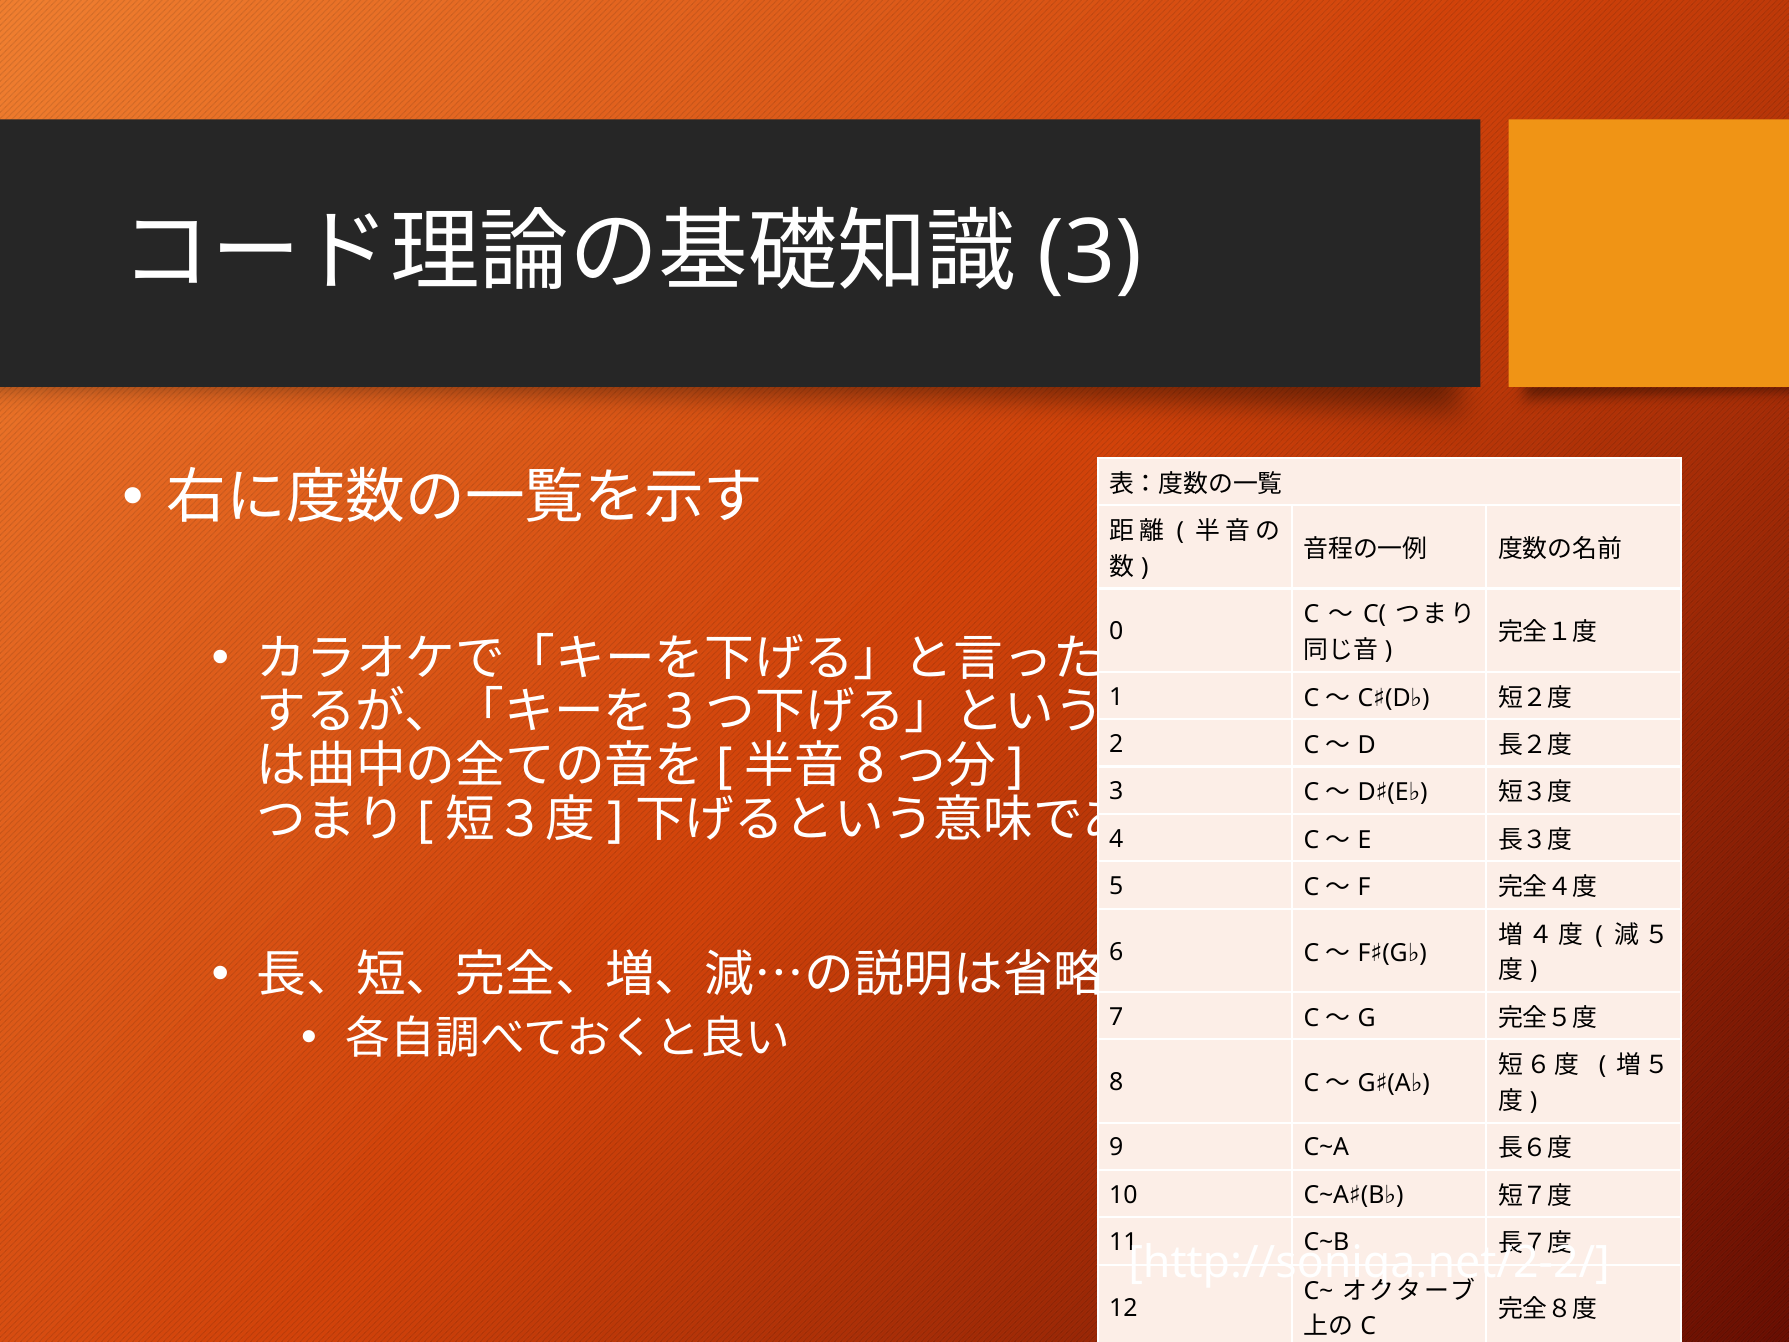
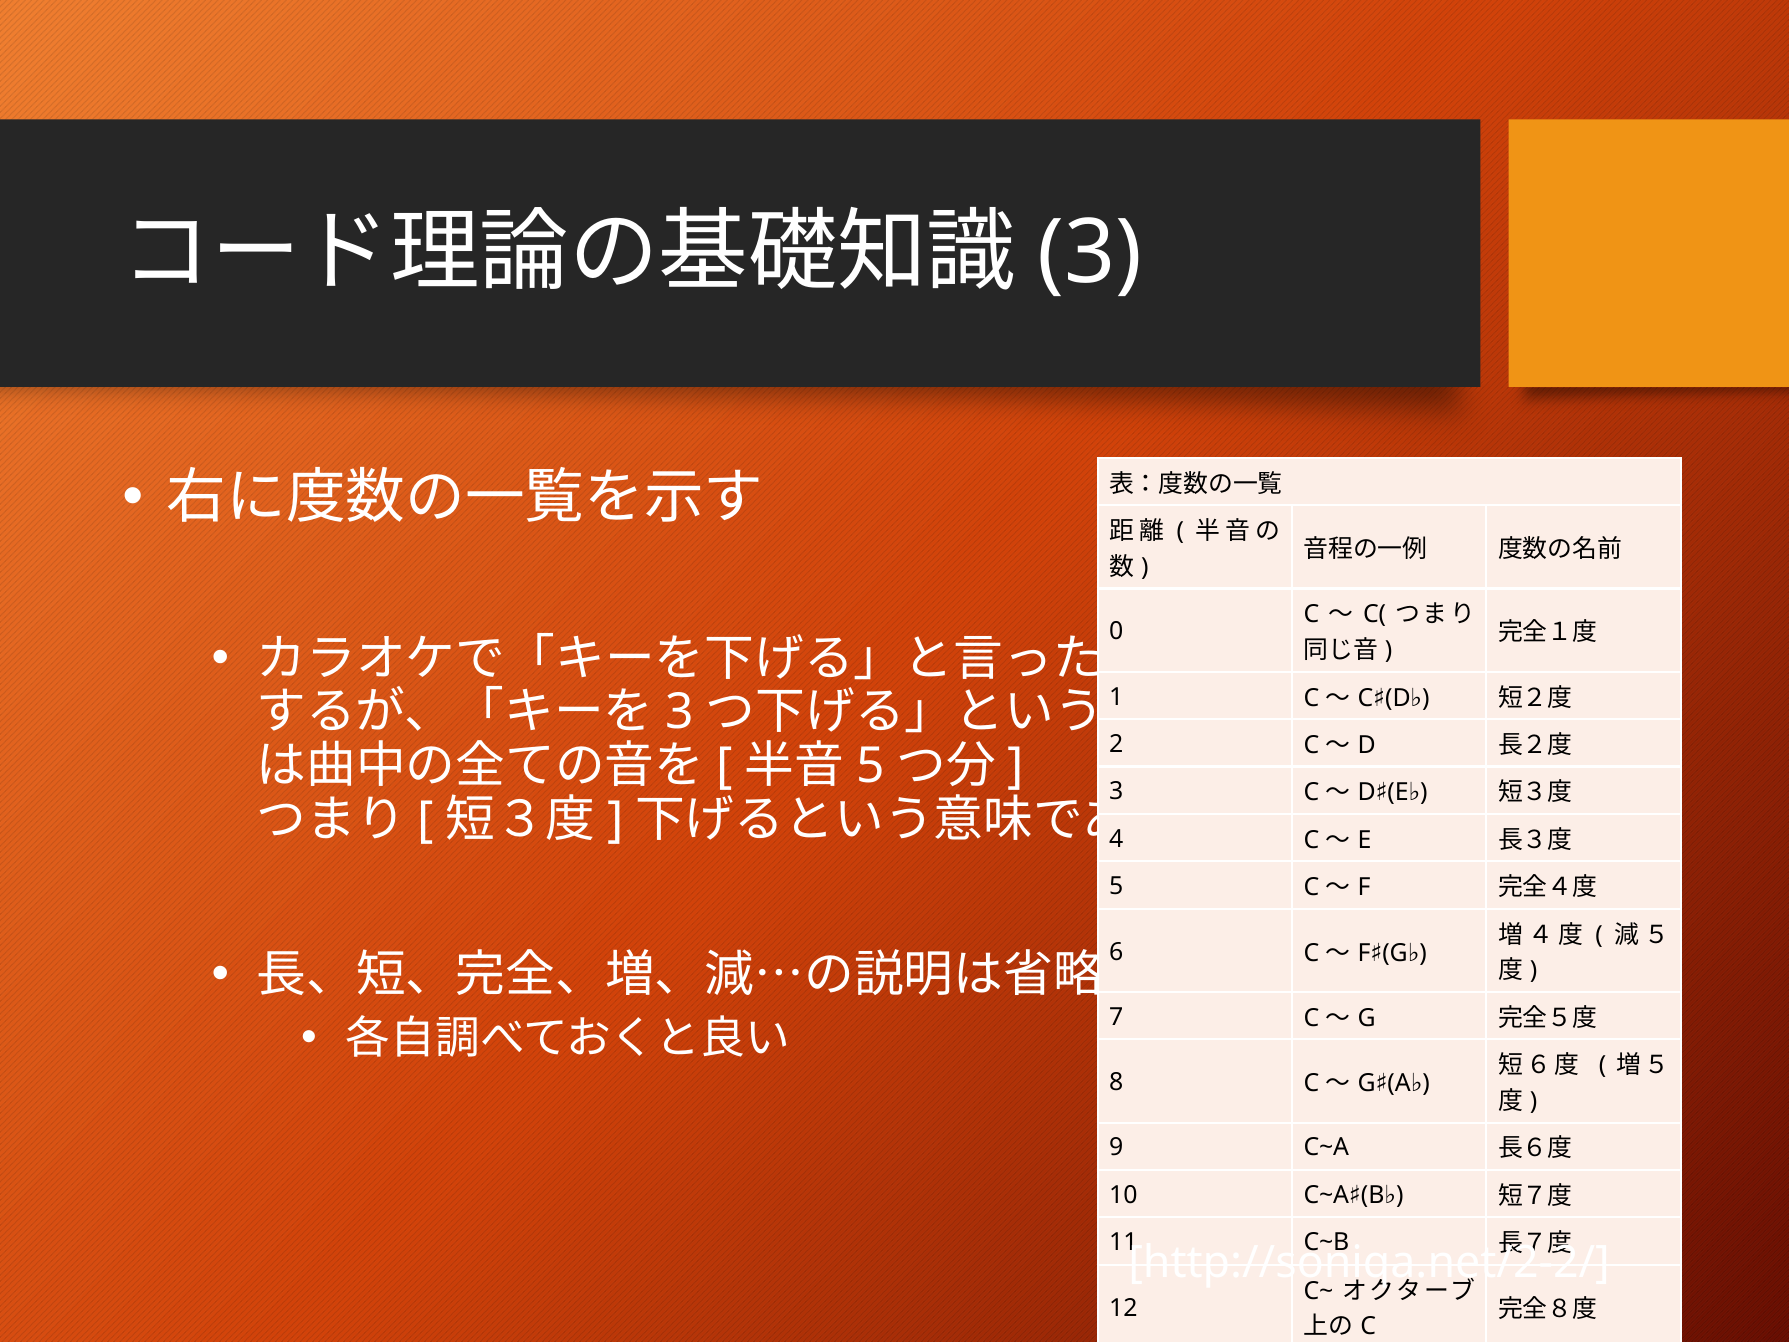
8: 8 -> 5 (870, 766)
